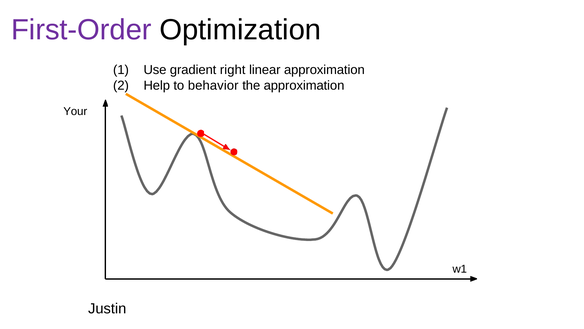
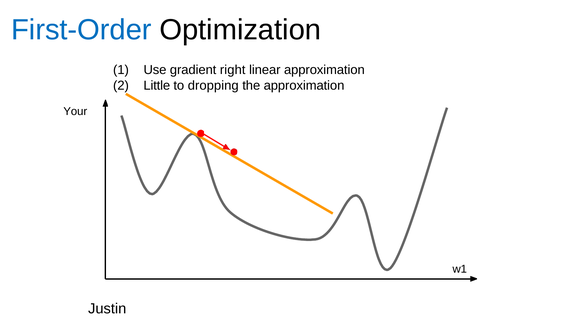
First-Order colour: purple -> blue (81, 30)
Help: Help -> Little (157, 85)
behavior: behavior -> dropping (213, 85)
